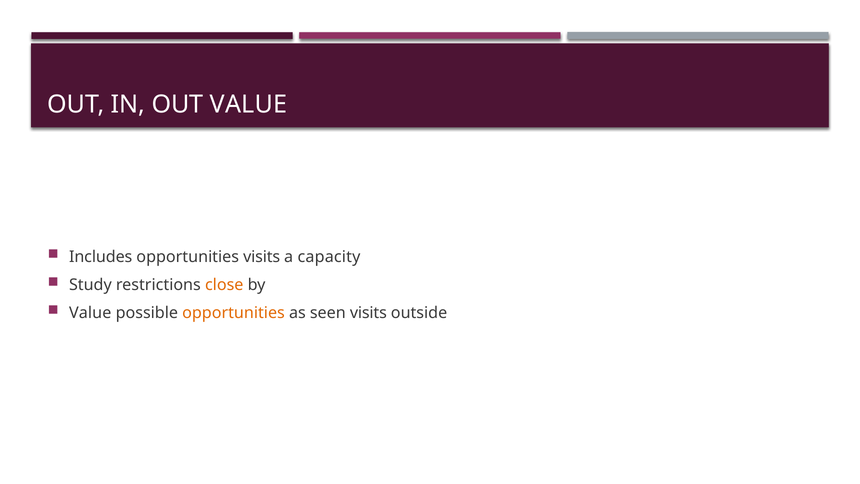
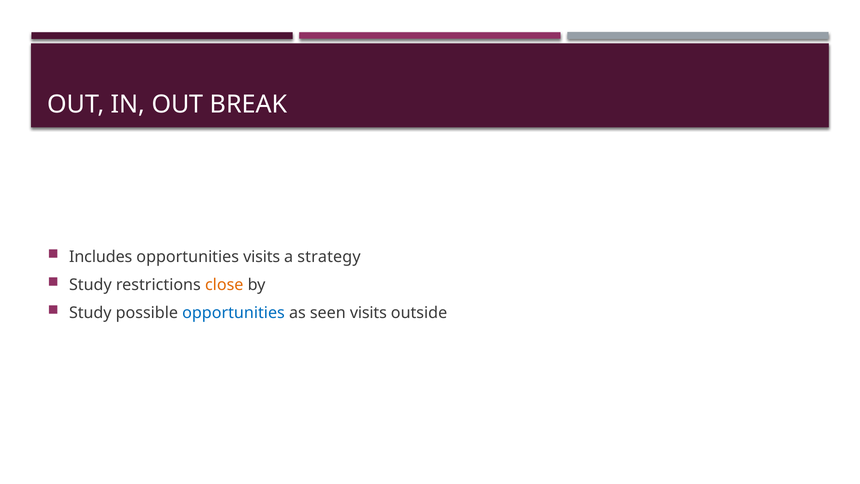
OUT VALUE: VALUE -> BREAK (249, 104)
capacity: capacity -> strategy (329, 257)
Value: Value -> Study (90, 313)
opportunities colour: orange -> blue (234, 313)
